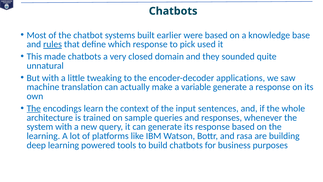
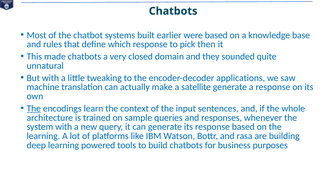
rules underline: present -> none (53, 44)
used: used -> then (206, 44)
variable: variable -> satellite (196, 87)
